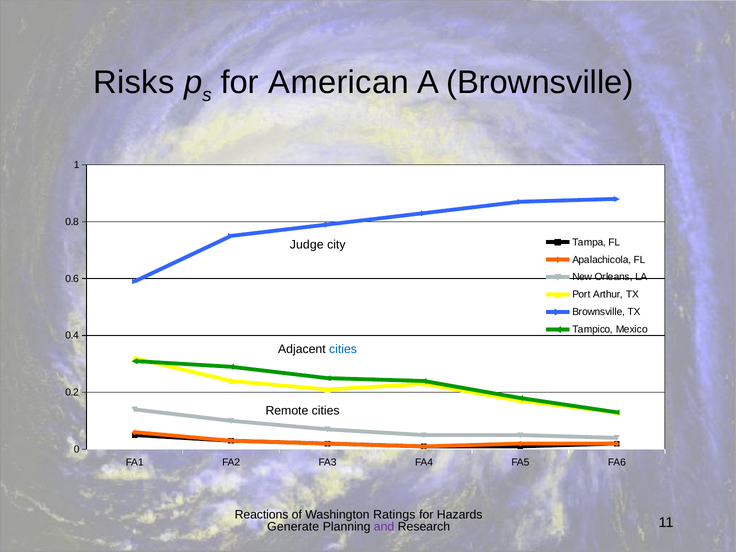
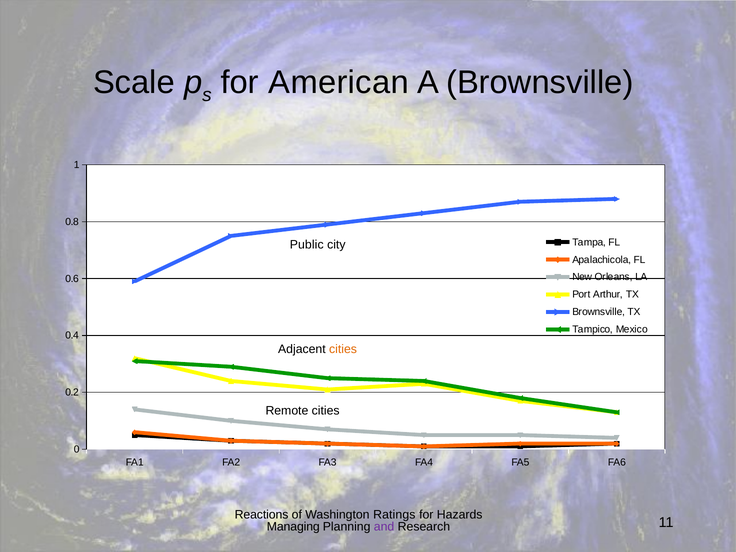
Risks: Risks -> Scale (134, 82)
Judge: Judge -> Public (307, 245)
cities colour: blue -> orange (343, 349)
Generate: Generate -> Managing (293, 527)
